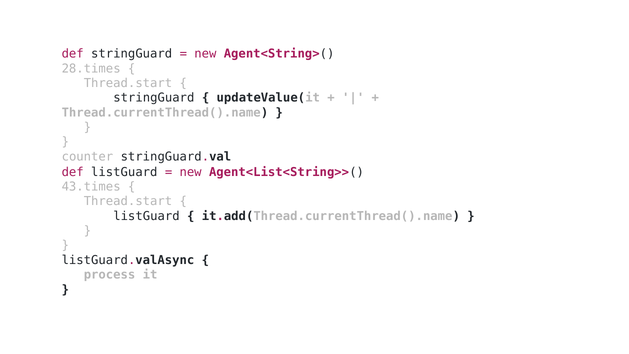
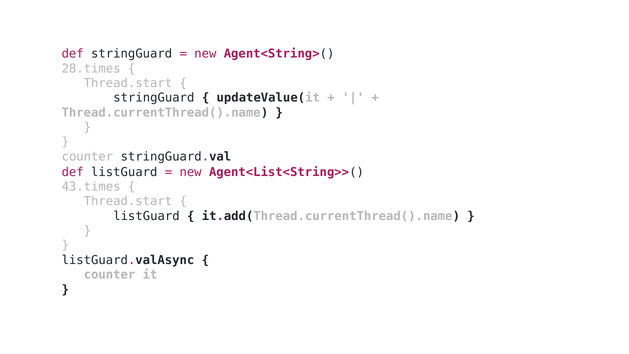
process: process -> counter (110, 275)
